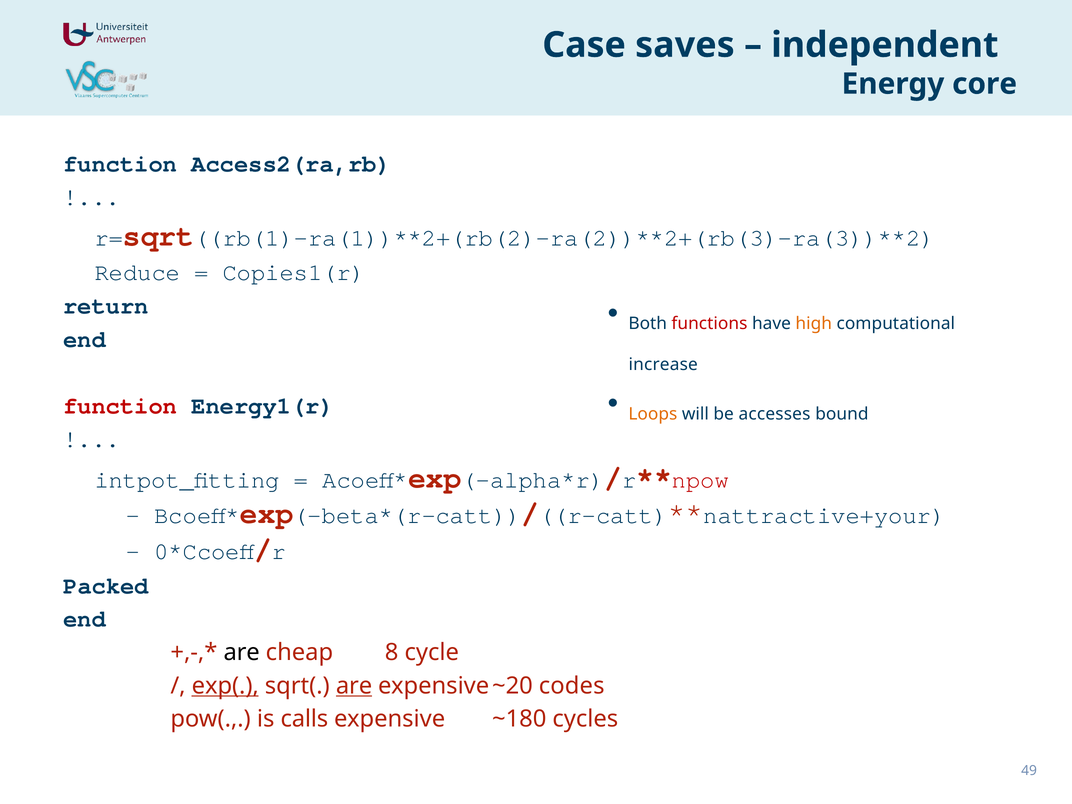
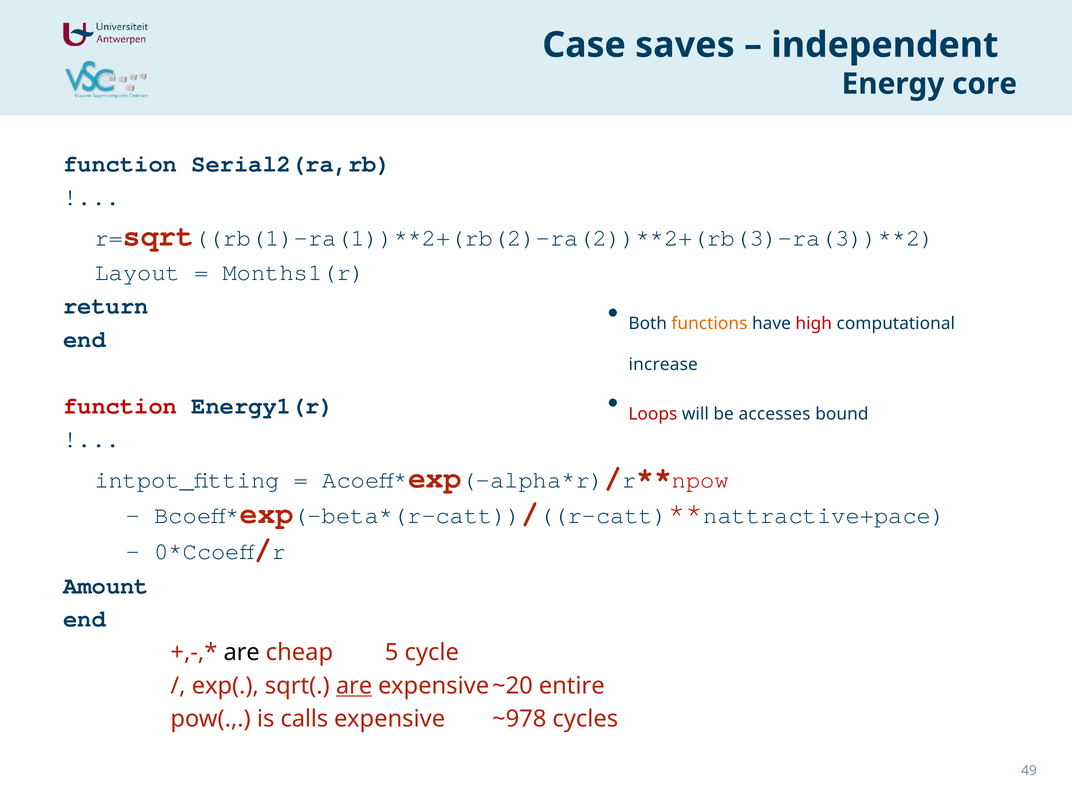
Access2(ra,rb: Access2(ra,rb -> Serial2(ra,rb (291, 164)
Reduce: Reduce -> Layout (137, 273)
Copies1(r: Copies1(r -> Months1(r (294, 273)
functions colour: red -> orange (709, 324)
high colour: orange -> red (814, 324)
Loops colour: orange -> red (653, 414)
nattractive+your: nattractive+your -> nattractive+pace (824, 515)
Packed: Packed -> Amount (106, 586)
8: 8 -> 5 (392, 652)
exp( underline: present -> none (225, 686)
codes: codes -> entire (572, 686)
~180: ~180 -> ~978 (519, 719)
